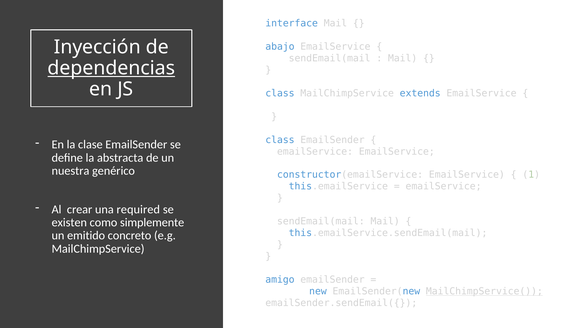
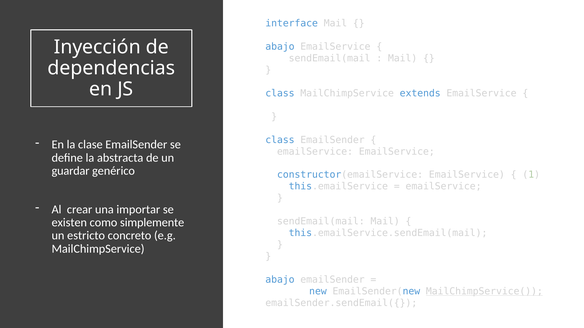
dependencias underline: present -> none (111, 68)
nuestra: nuestra -> guardar (71, 171)
required: required -> importar (138, 210)
emitido: emitido -> estricto (86, 236)
amigo: amigo -> abajo (280, 280)
